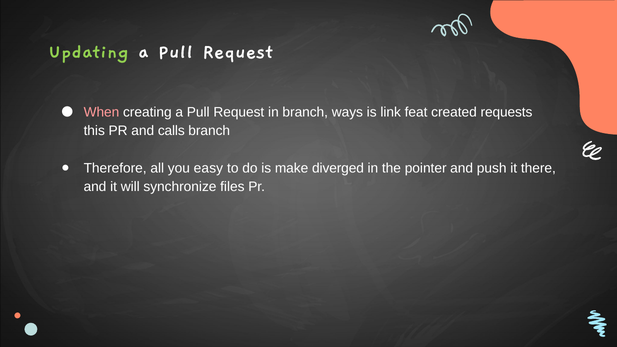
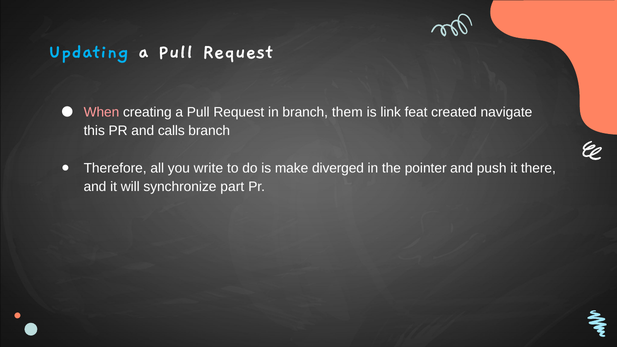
Updating colour: light green -> light blue (89, 51)
ways: ways -> them (347, 112)
requests: requests -> navigate (506, 112)
easy: easy -> write (208, 168)
files: files -> part (232, 187)
